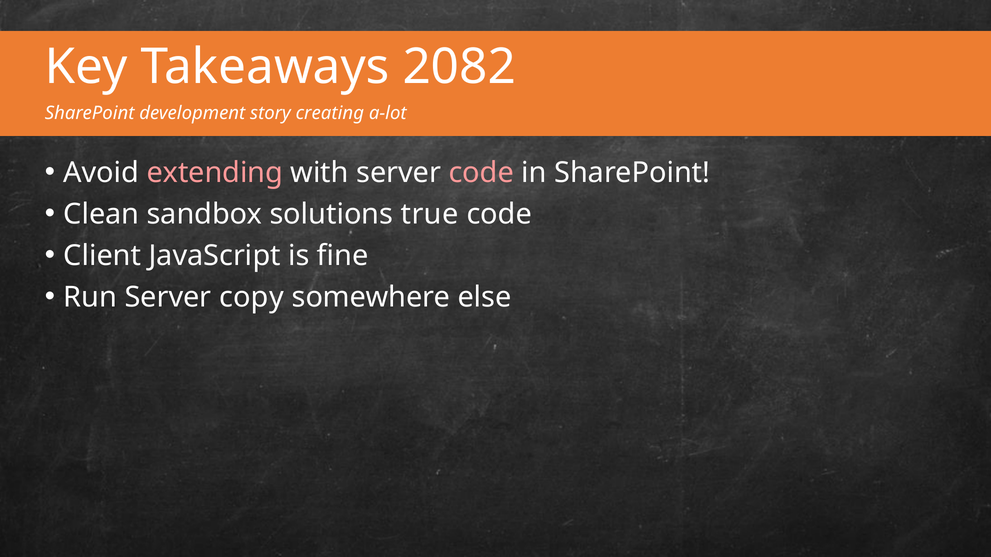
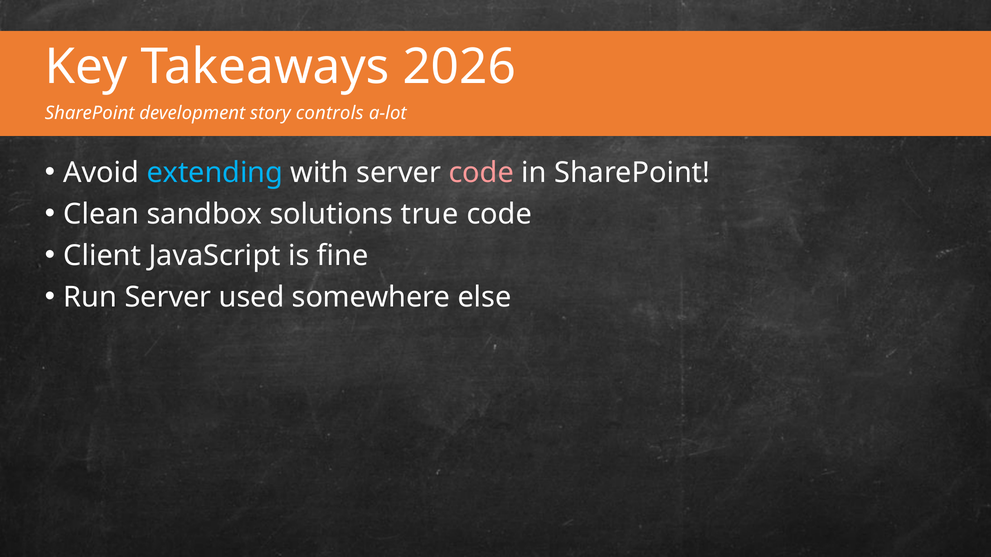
2082: 2082 -> 2026 (459, 67)
creating: creating -> controls (330, 113)
extending colour: pink -> light blue (215, 173)
copy: copy -> used (252, 297)
